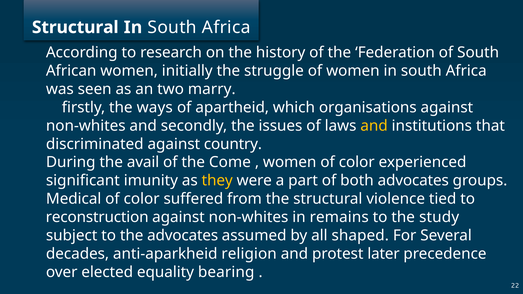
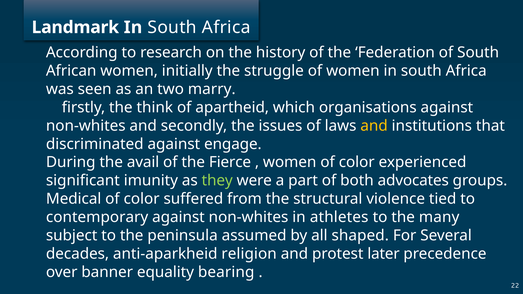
Structural: Structural -> Landmark (75, 27)
ways: ways -> think (155, 107)
country: country -> engage (233, 144)
Come: Come -> Fierce (230, 162)
they colour: yellow -> light green (217, 181)
reconstruction: reconstruction -> contemporary (97, 217)
remains: remains -> athletes (339, 217)
study: study -> many (439, 217)
the advocates: advocates -> peninsula (183, 236)
elected: elected -> banner (107, 272)
